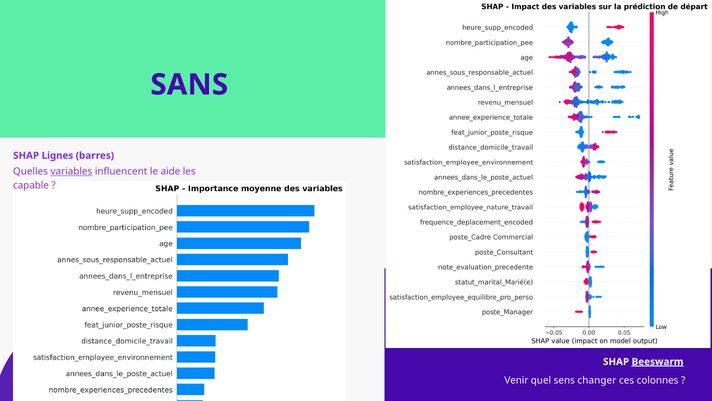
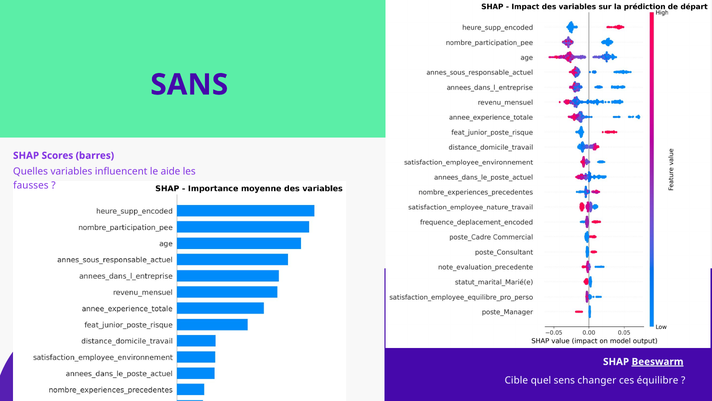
Lignes: Lignes -> Scores (57, 155)
variables underline: present -> none (71, 171)
capable: capable -> fausses (31, 185)
Venir: Venir -> Cible (516, 380)
colonnes: colonnes -> équilibre (658, 380)
